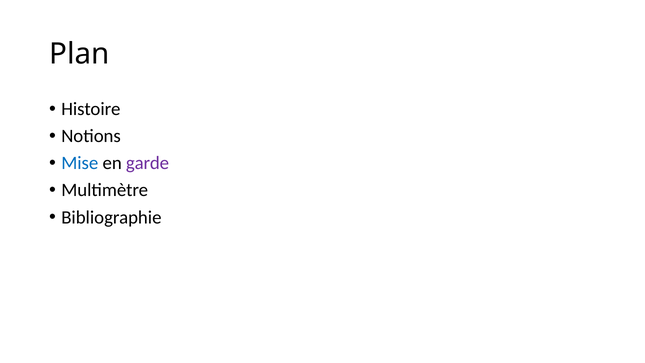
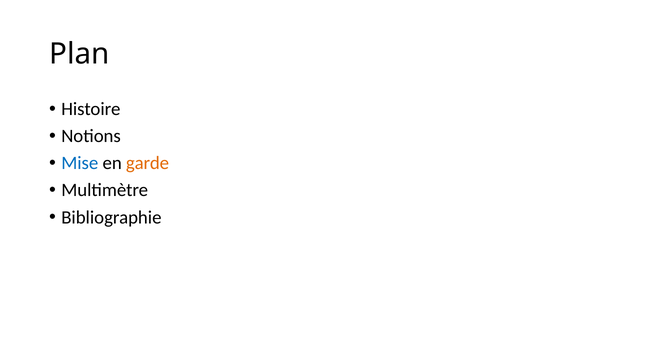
garde colour: purple -> orange (148, 163)
